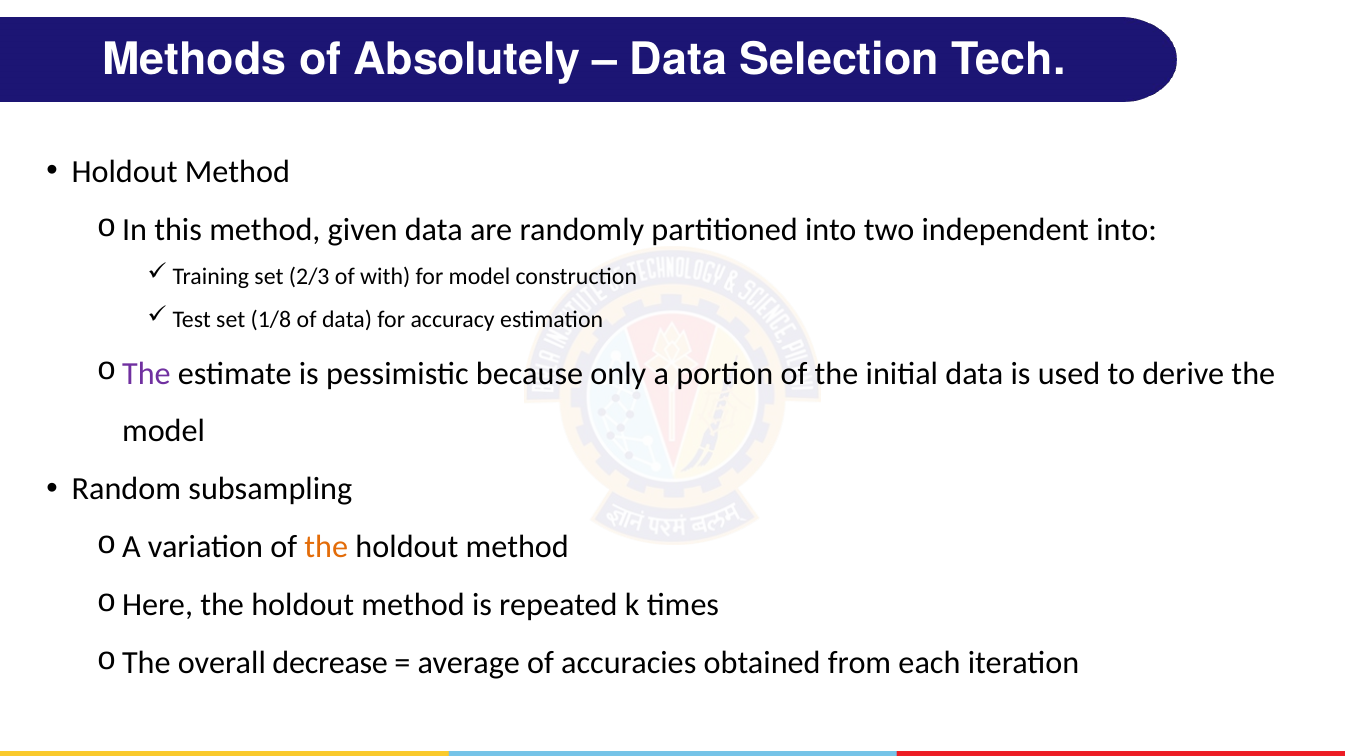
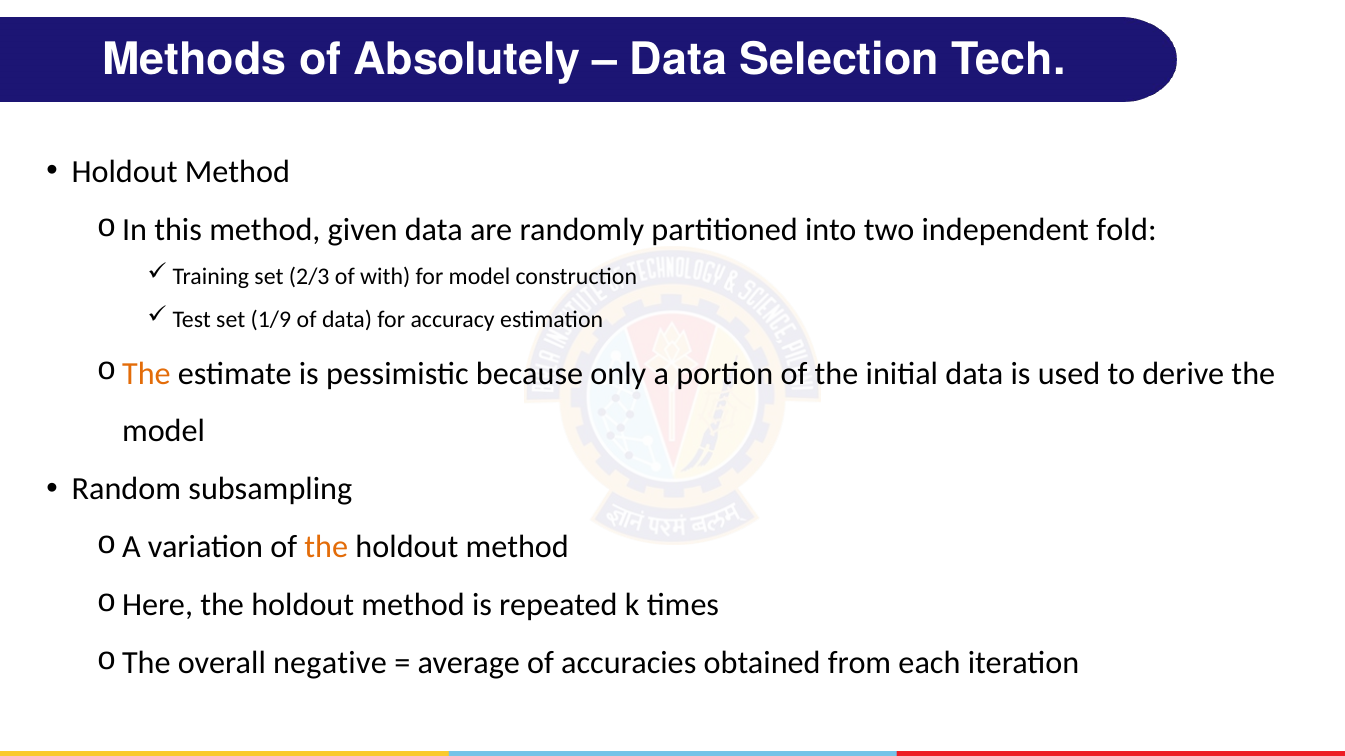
independent into: into -> fold (1127, 230)
1/8: 1/8 -> 1/9 (271, 320)
The colour: purple -> orange (146, 374)
decrease: decrease -> negative (330, 663)
